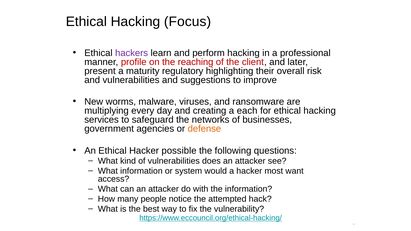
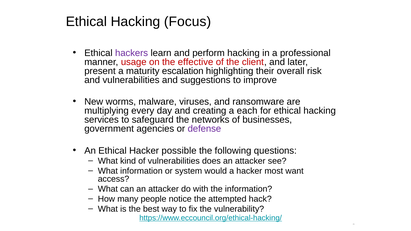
profile: profile -> usage (134, 62)
reaching: reaching -> effective (196, 62)
regulatory: regulatory -> escalation (183, 71)
defense colour: orange -> purple (204, 129)
